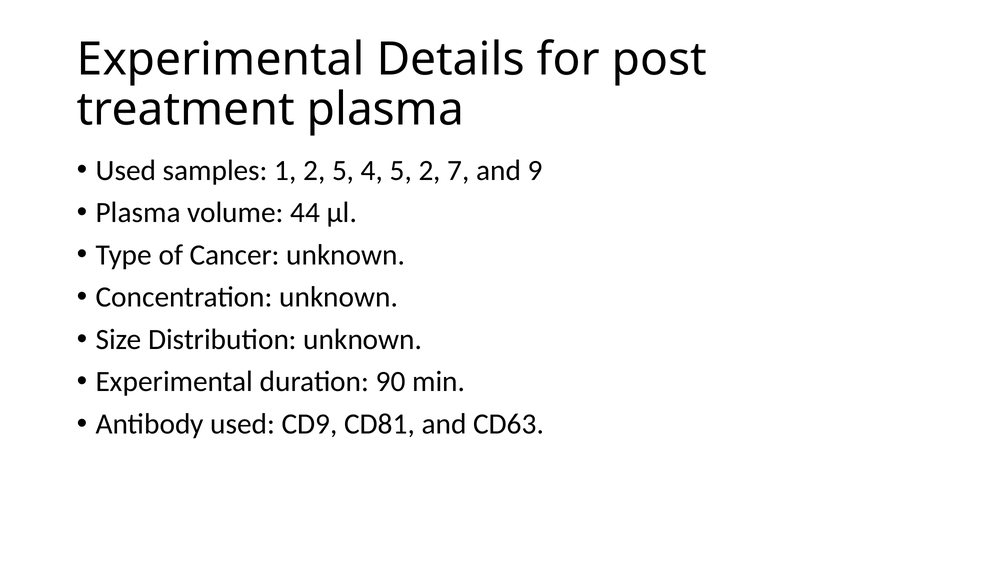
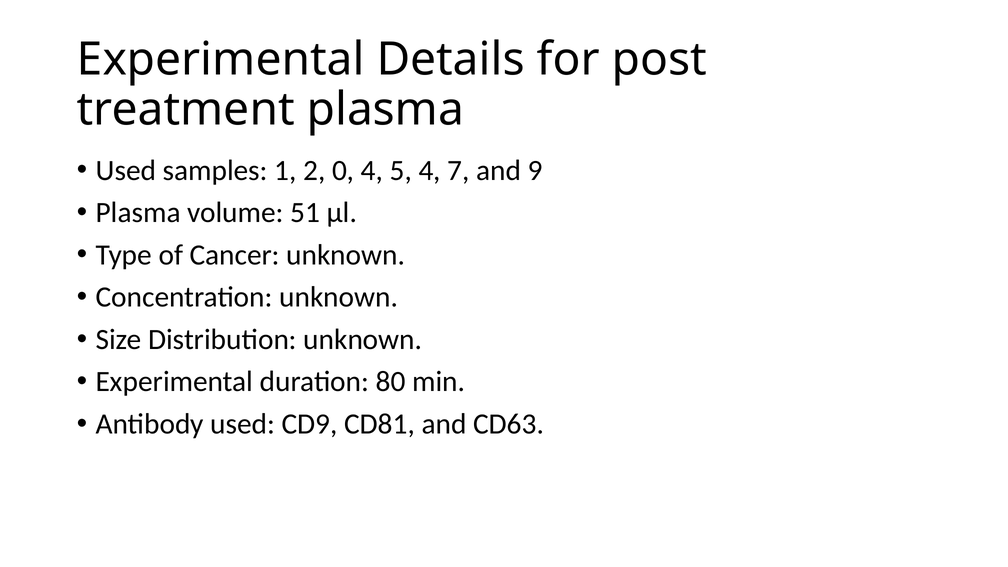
2 5: 5 -> 0 (343, 170)
5 2: 2 -> 4 (430, 170)
44: 44 -> 51 (305, 213)
90: 90 -> 80 (391, 382)
